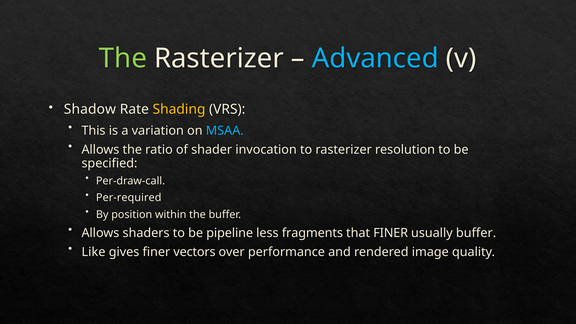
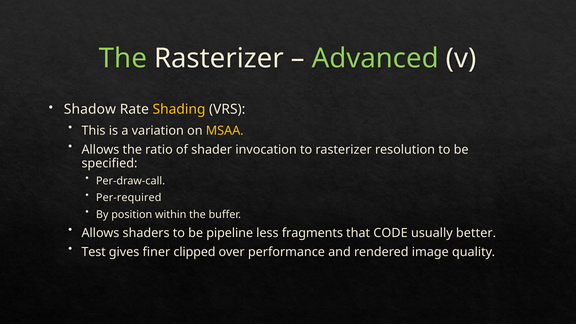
Advanced colour: light blue -> light green (375, 58)
MSAA colour: light blue -> yellow (225, 131)
that FINER: FINER -> CODE (391, 233)
usually buffer: buffer -> better (476, 233)
Like: Like -> Test (94, 252)
vectors: vectors -> clipped (195, 252)
